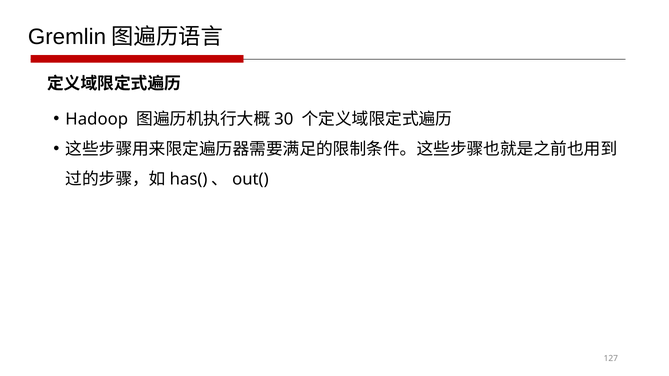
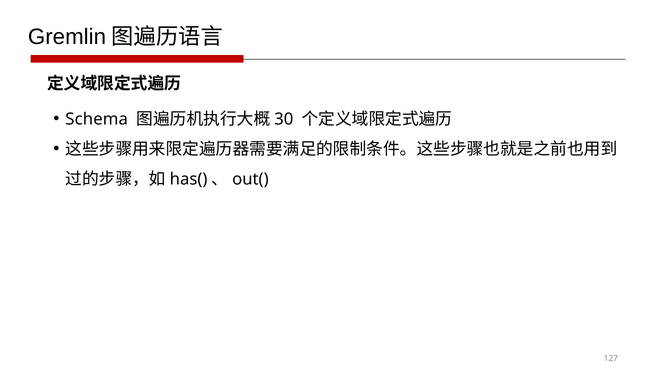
Hadoop: Hadoop -> Schema (97, 119)
